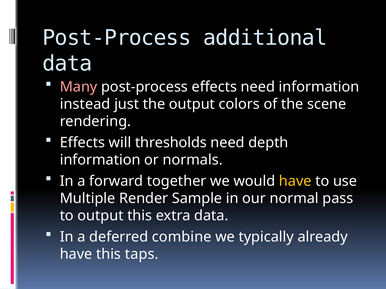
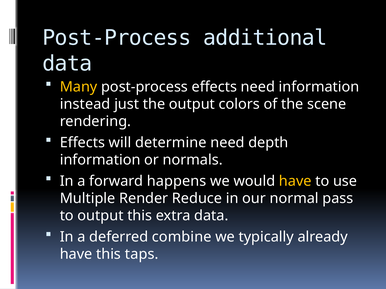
Many colour: pink -> yellow (79, 87)
thresholds: thresholds -> determine (171, 143)
together: together -> happens (177, 181)
Sample: Sample -> Reduce (197, 199)
